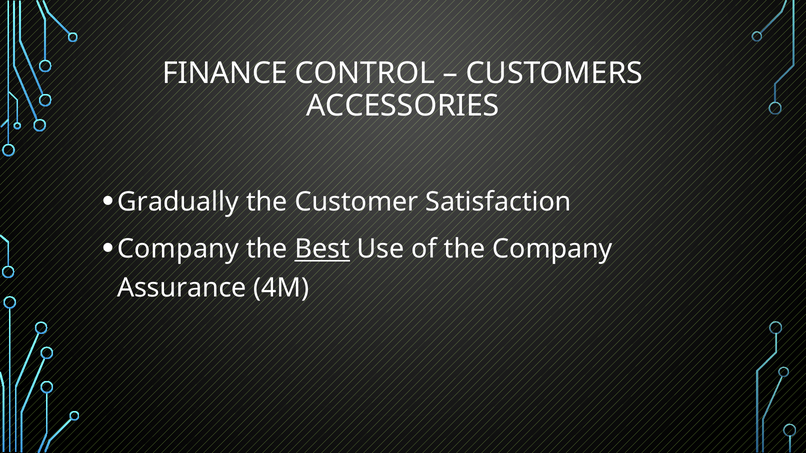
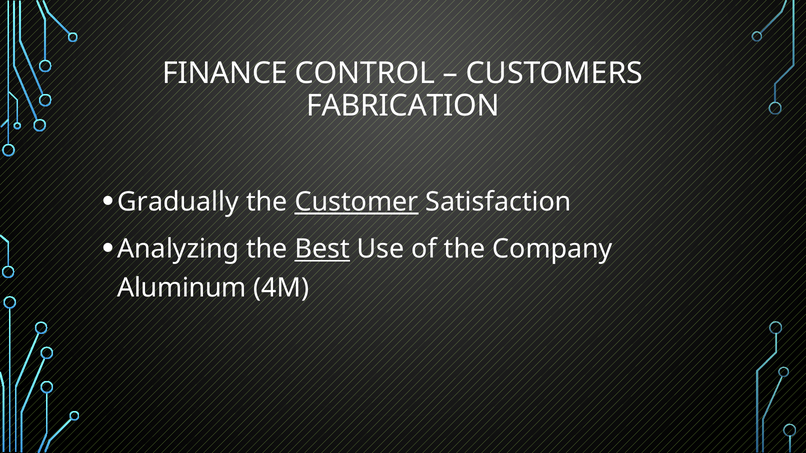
ACCESSORIES: ACCESSORIES -> FABRICATION (403, 106)
Customer underline: none -> present (357, 202)
Company: Company -> Analyzing (178, 249)
Assurance: Assurance -> Aluminum (182, 288)
